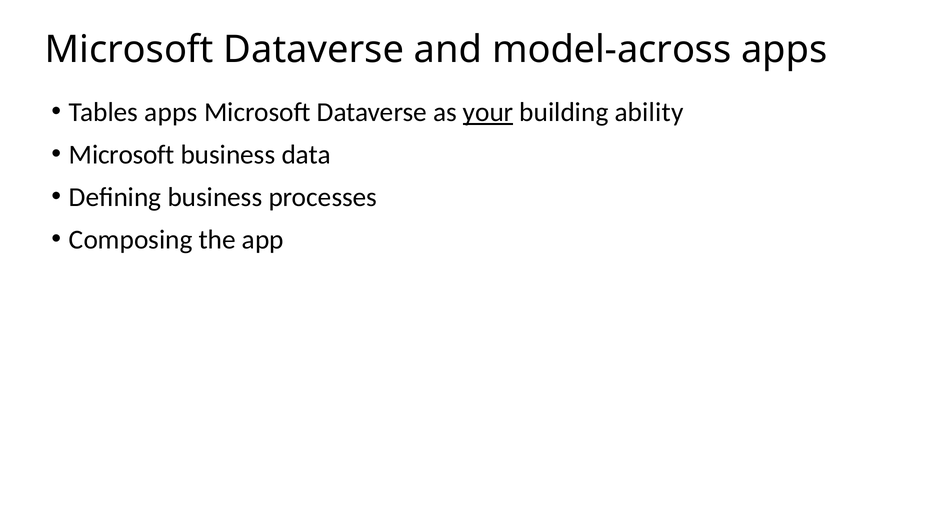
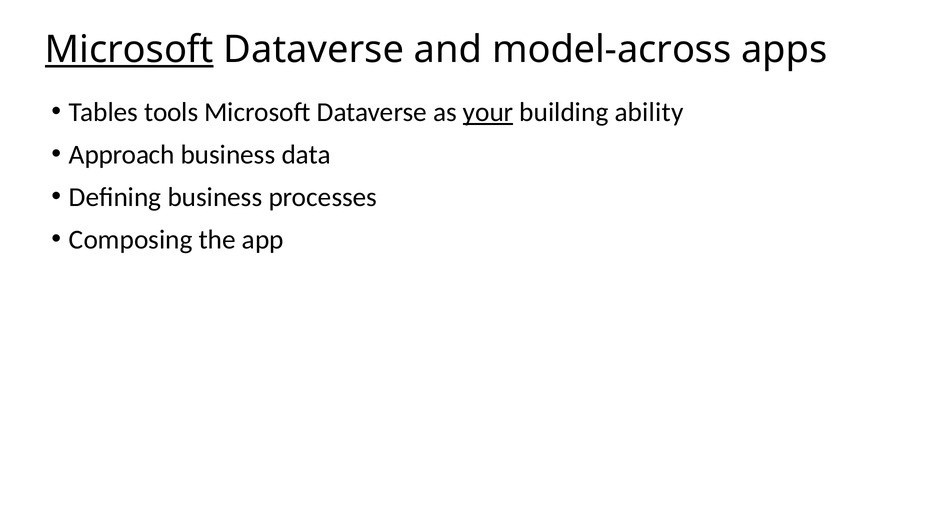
Microsoft underline: none -> present (129, 50)
Tables apps: apps -> tools (171, 112)
Microsoft: Microsoft -> Approach (122, 155)
